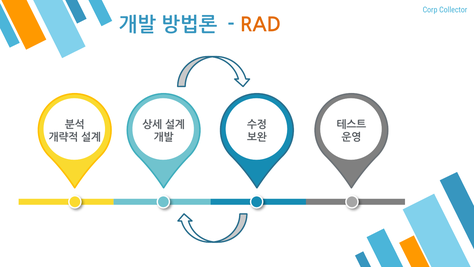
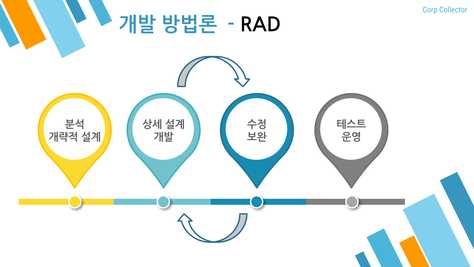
RAD colour: orange -> black (261, 25)
